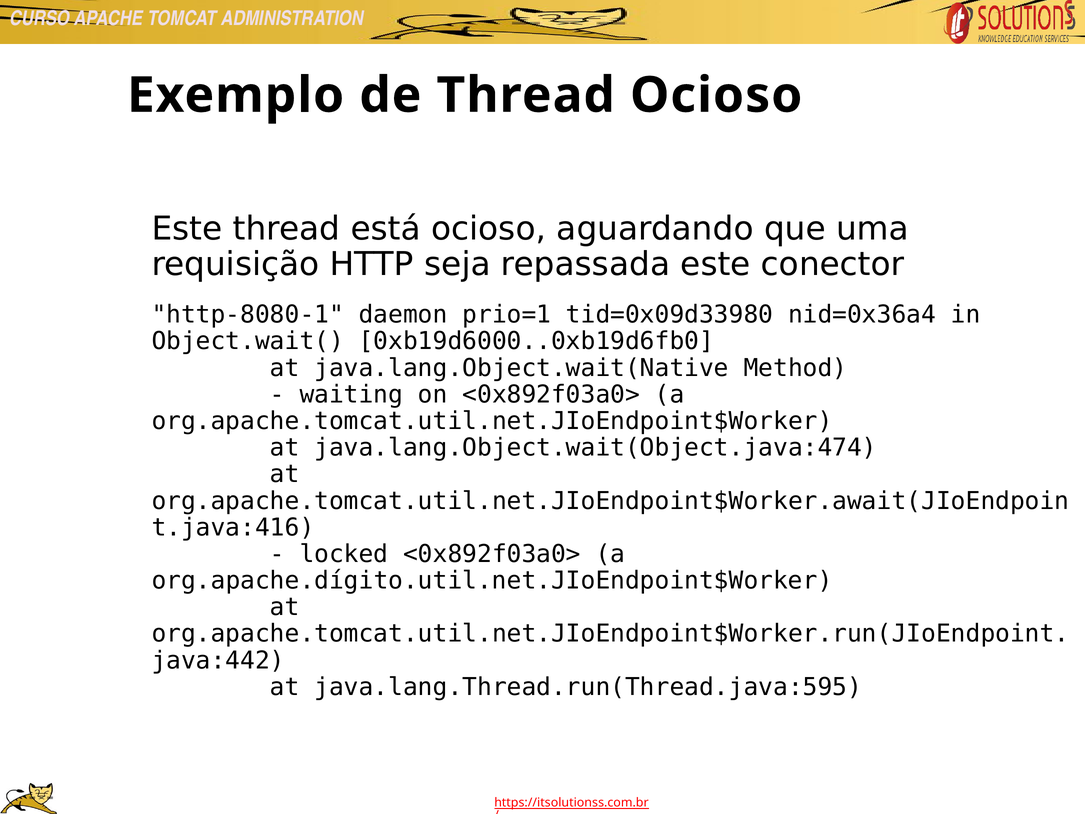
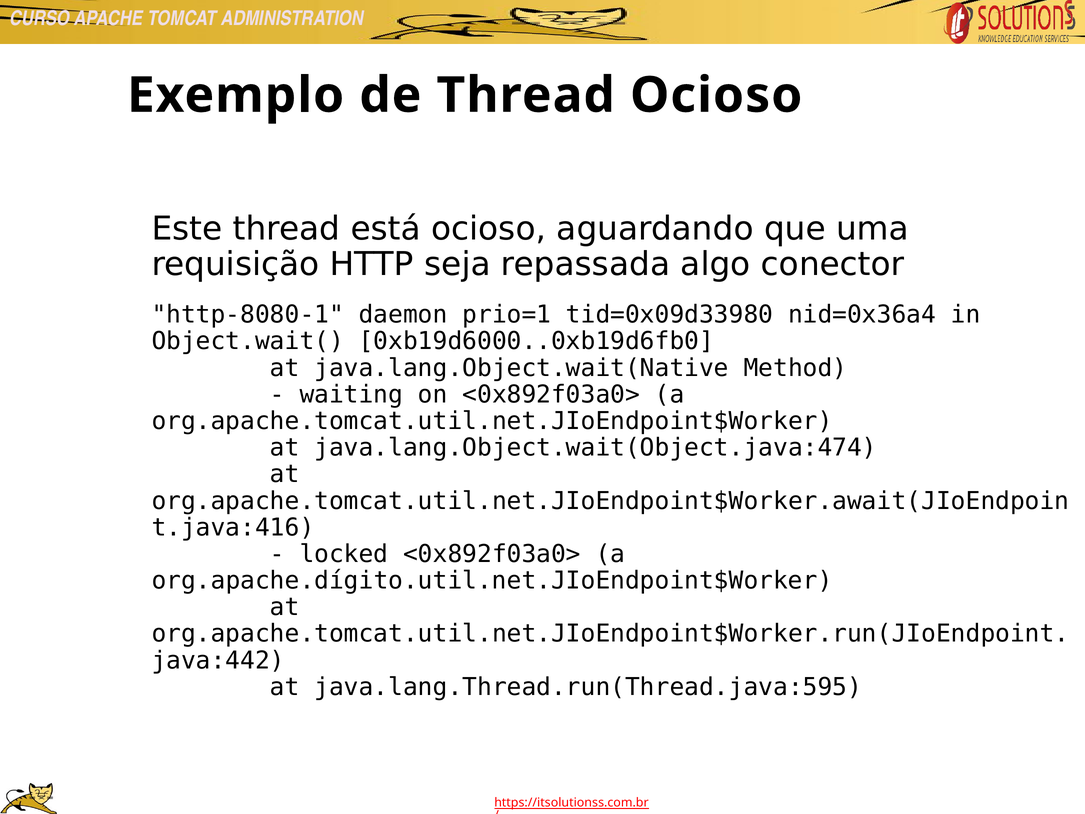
repassada este: este -> algo (715, 264)
